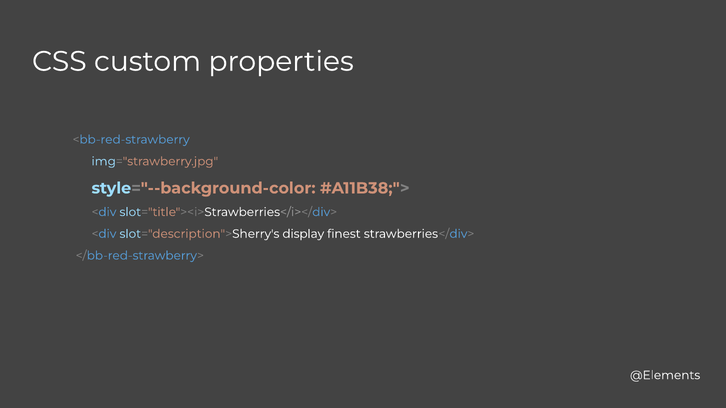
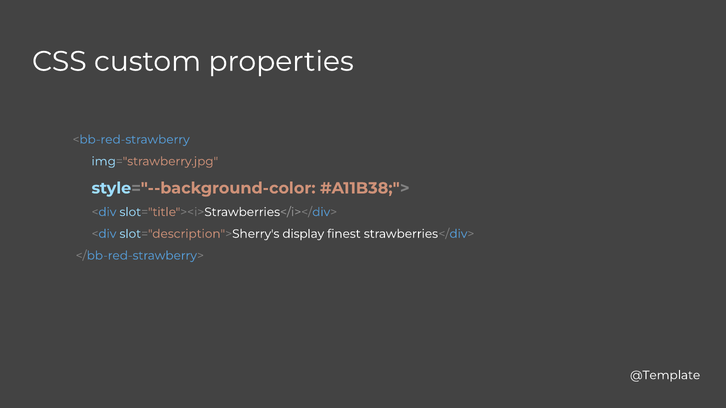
@Elements: @Elements -> @Template (665, 376)
